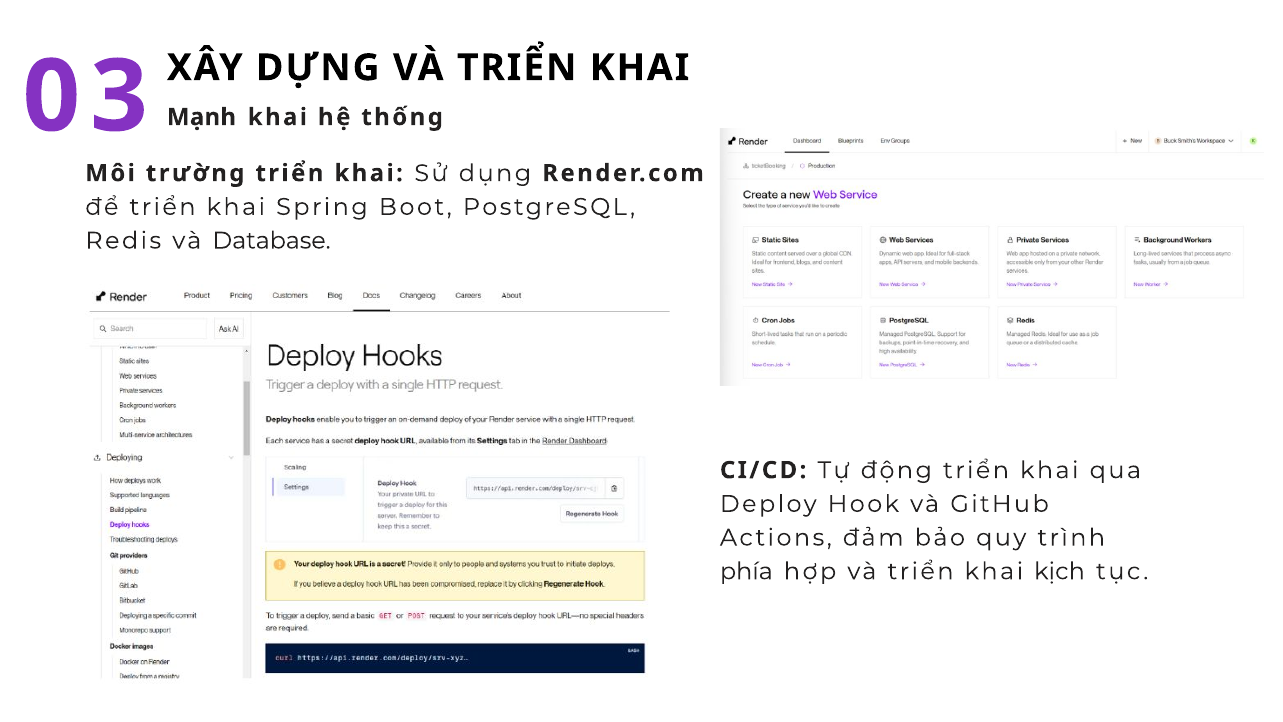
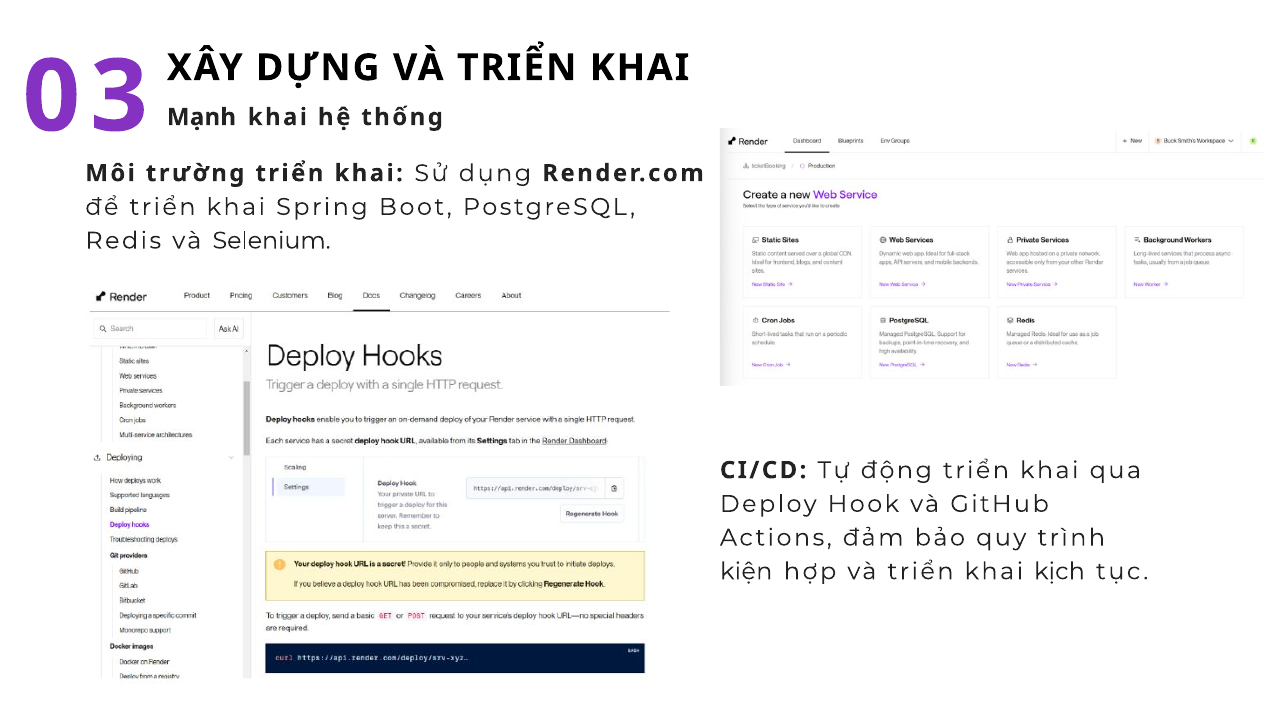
Database: Database -> Selenium (272, 241)
phía: phía -> kiện (746, 571)
